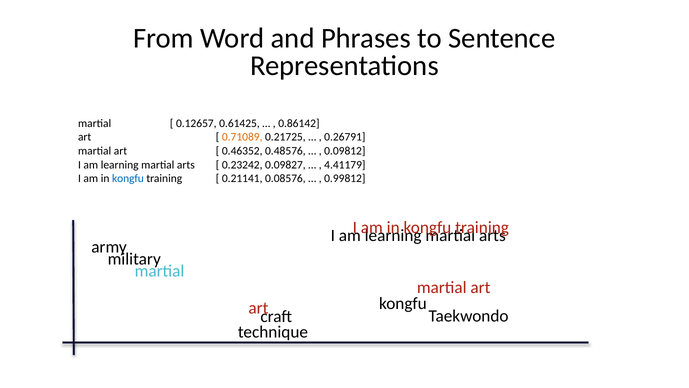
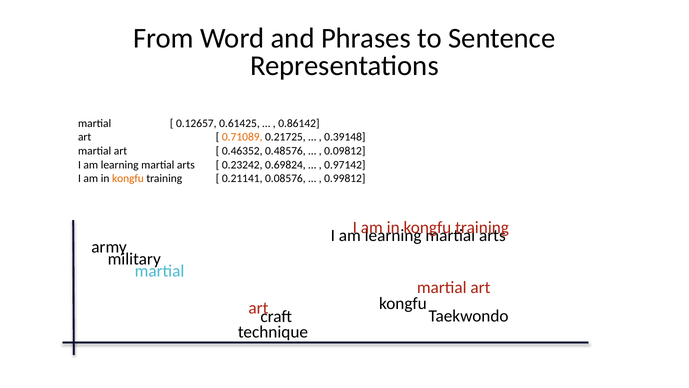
0.26791: 0.26791 -> 0.39148 (345, 137)
0.09827: 0.09827 -> 0.69824 (285, 165)
4.41179: 4.41179 -> 0.97142 (345, 165)
kongfu colour: blue -> orange (128, 178)
